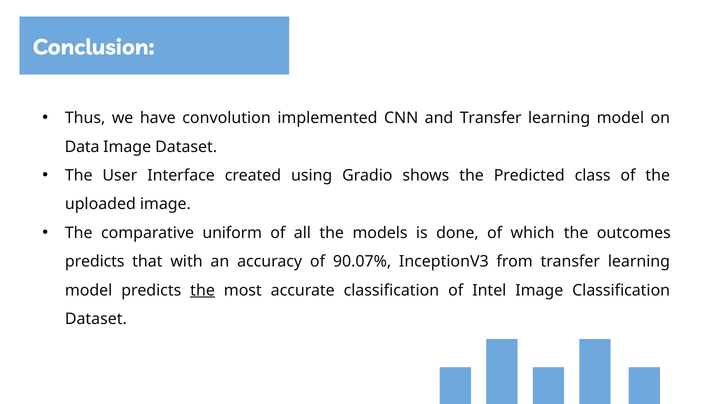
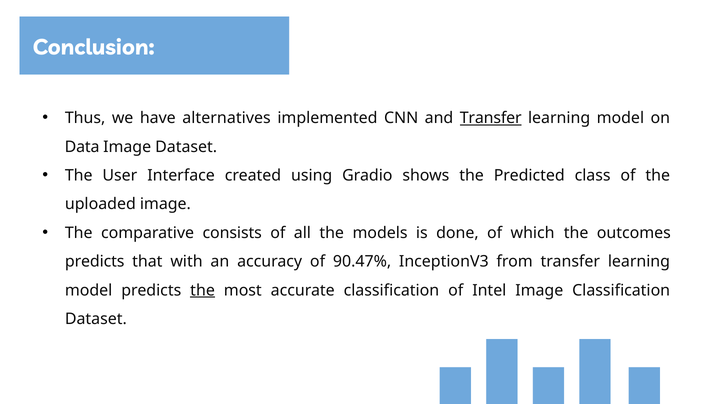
convolution: convolution -> alternatives (227, 118)
Transfer underline: none -> present (491, 118)
uniform: uniform -> consists (232, 233)
90.07%: 90.07% -> 90.47% (362, 262)
